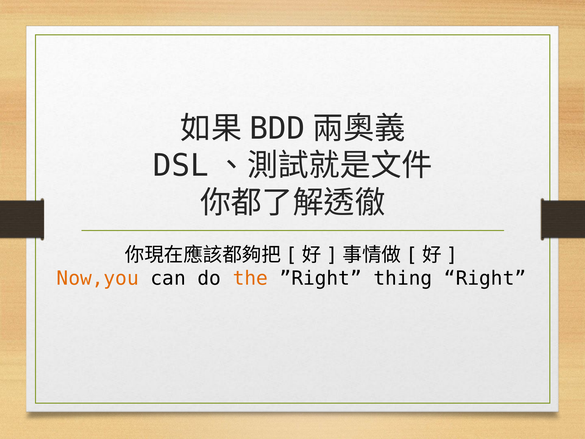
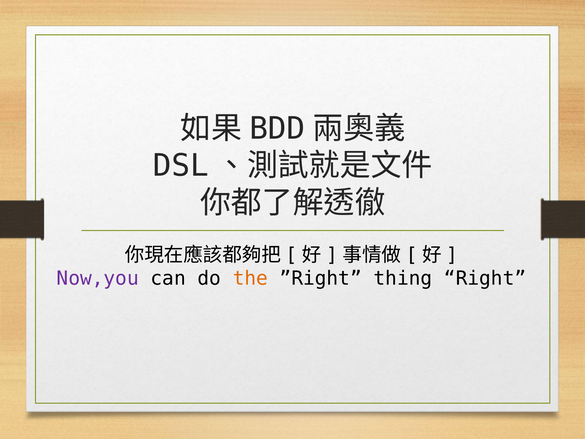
Now,you colour: orange -> purple (98, 278)
